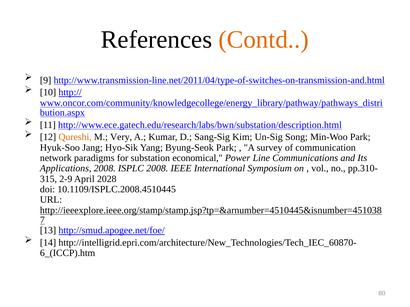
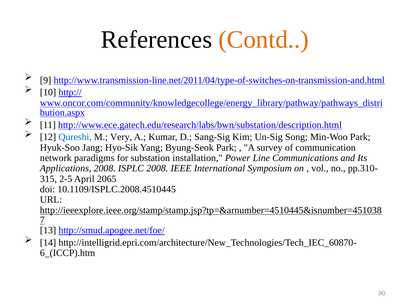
Qureshi colour: orange -> blue (75, 137)
economical: economical -> installation (197, 158)
2-9: 2-9 -> 2-5 (66, 179)
2028: 2028 -> 2065 (107, 179)
